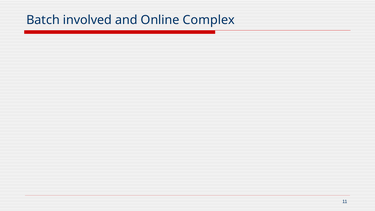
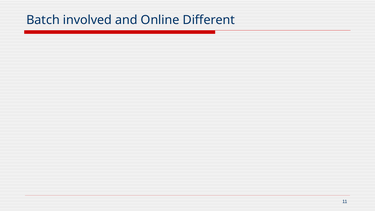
Complex: Complex -> Different (209, 20)
